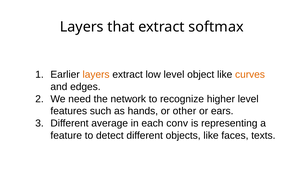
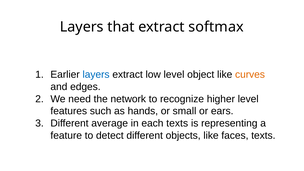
layers colour: orange -> blue (96, 75)
other: other -> small (184, 111)
each conv: conv -> texts (177, 123)
